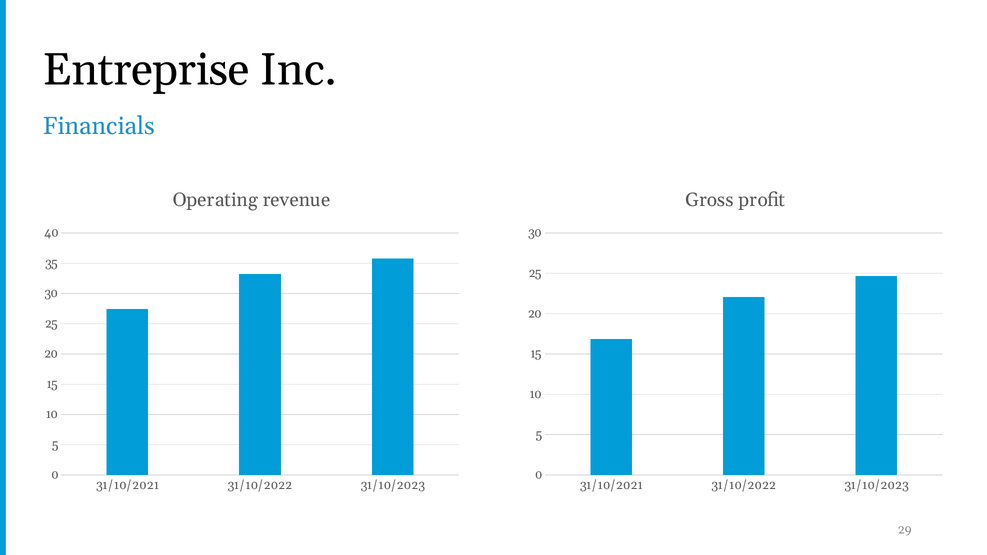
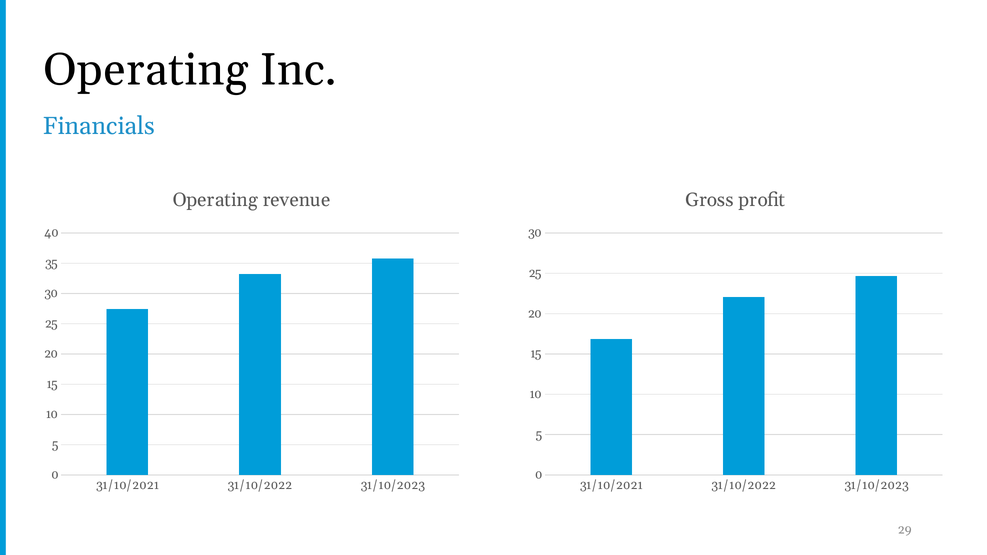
Entreprise: Entreprise -> Operating (146, 70)
